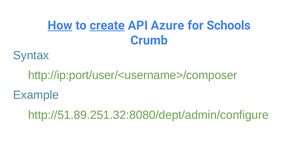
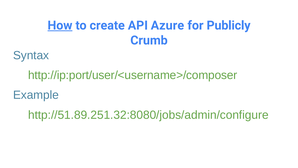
create underline: present -> none (107, 25)
Schools: Schools -> Publicly (229, 25)
http://51.89.251.32:8080/dept/admin/configure: http://51.89.251.32:8080/dept/admin/configure -> http://51.89.251.32:8080/jobs/admin/configure (148, 115)
